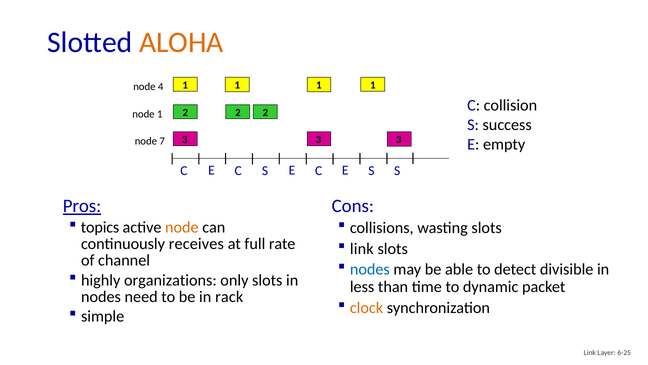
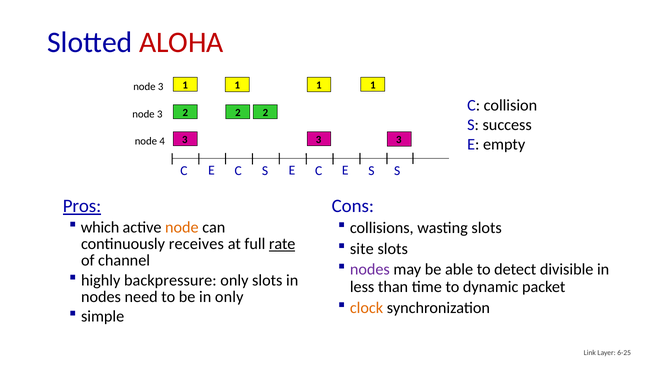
ALOHA colour: orange -> red (181, 42)
4: 4 -> 3 (161, 87)
1: 1 -> 3 (160, 114)
7: 7 -> 4 (162, 141)
topics: topics -> which (100, 227)
rate underline: none -> present (282, 244)
link: link -> site (362, 248)
nodes colour: blue -> purple (370, 269)
organizations: organizations -> backpressure (170, 280)
in rack: rack -> only (229, 296)
